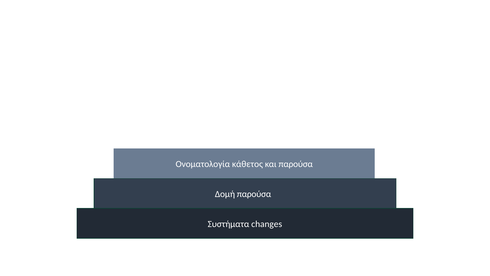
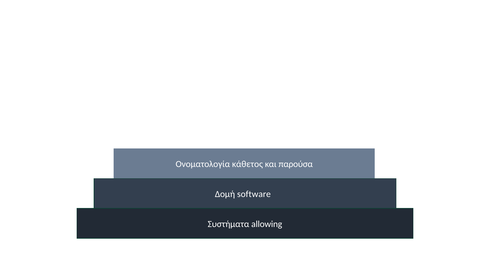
Δομή παρούσα: παρούσα -> software (254, 194)
changes: changes -> allowing (267, 224)
